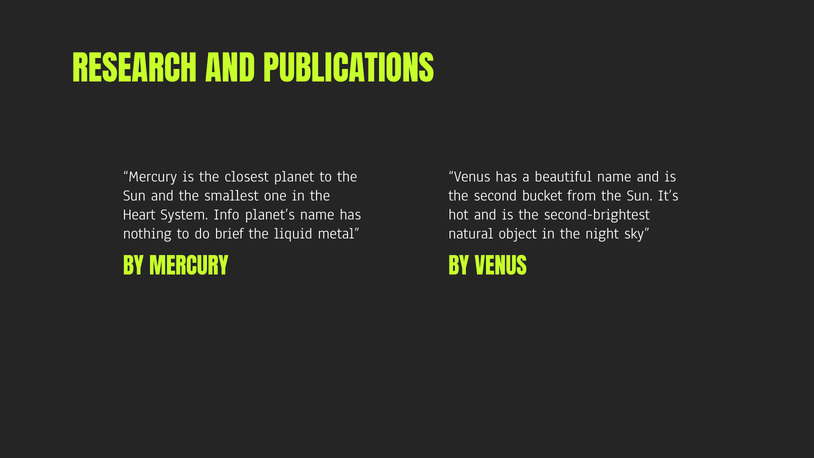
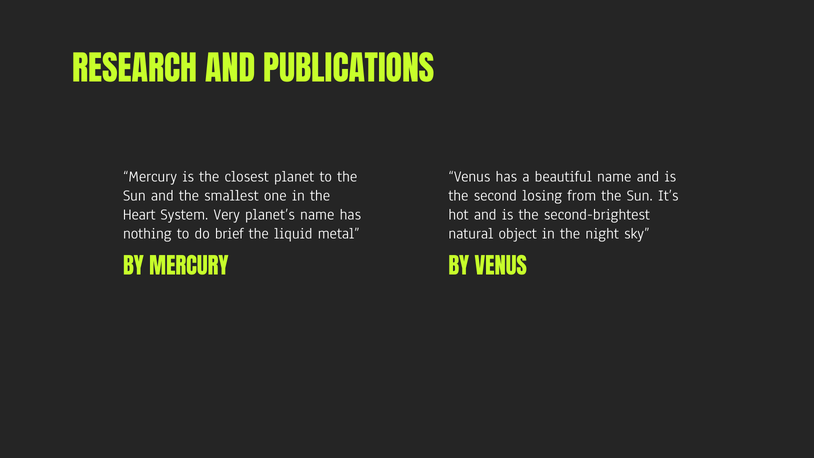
bucket: bucket -> losing (542, 195)
Info: Info -> Very (227, 214)
